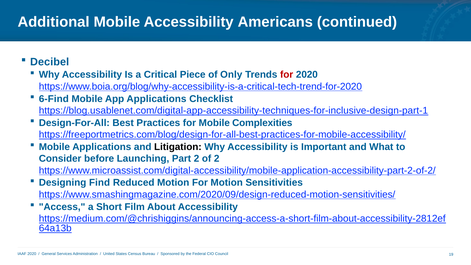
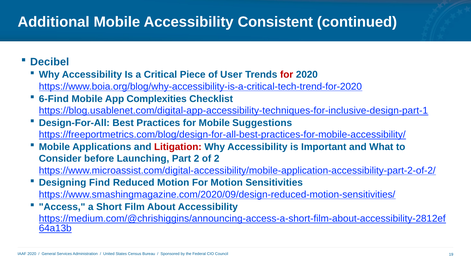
Americans: Americans -> Consistent (275, 22)
Only: Only -> User (231, 75)
App Applications: Applications -> Complexities (157, 99)
Complexities: Complexities -> Suggestions (262, 123)
Litigation colour: black -> red (178, 147)
